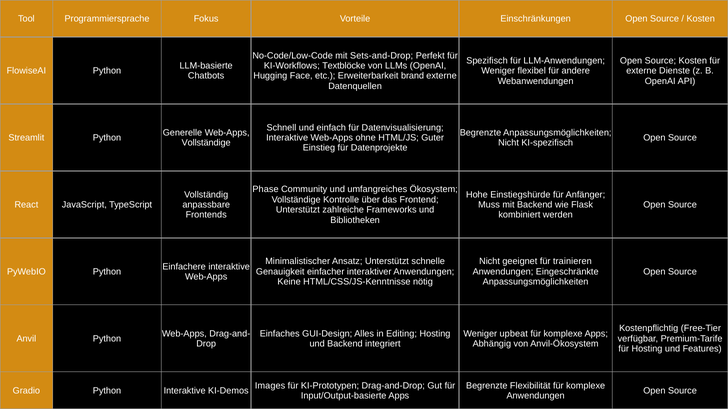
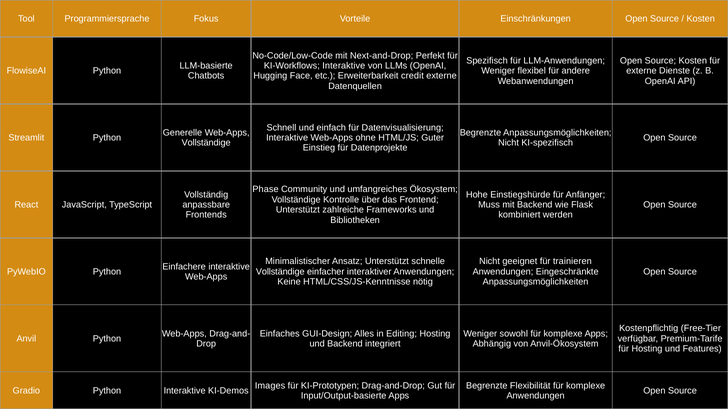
Sets-and-Drop: Sets-and-Drop -> Next-and-Drop (382, 56)
KI-Workflows Textblöcke: Textblöcke -> Interaktive (344, 66)
brand: brand -> credit (412, 76)
Genauigkeit: Genauigkeit -> Vollständige (280, 272)
upbeat: upbeat -> sowohl (514, 334)
